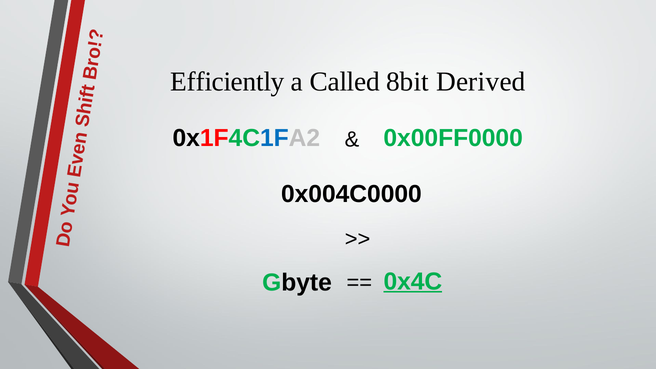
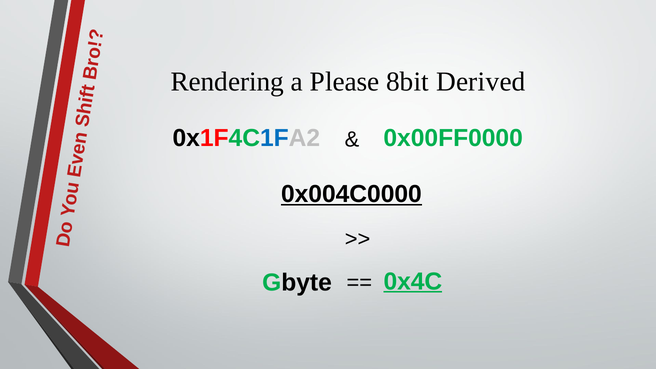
Efficiently: Efficiently -> Rendering (227, 82)
Called: Called -> Please (345, 82)
0x004C0000 underline: none -> present (351, 194)
